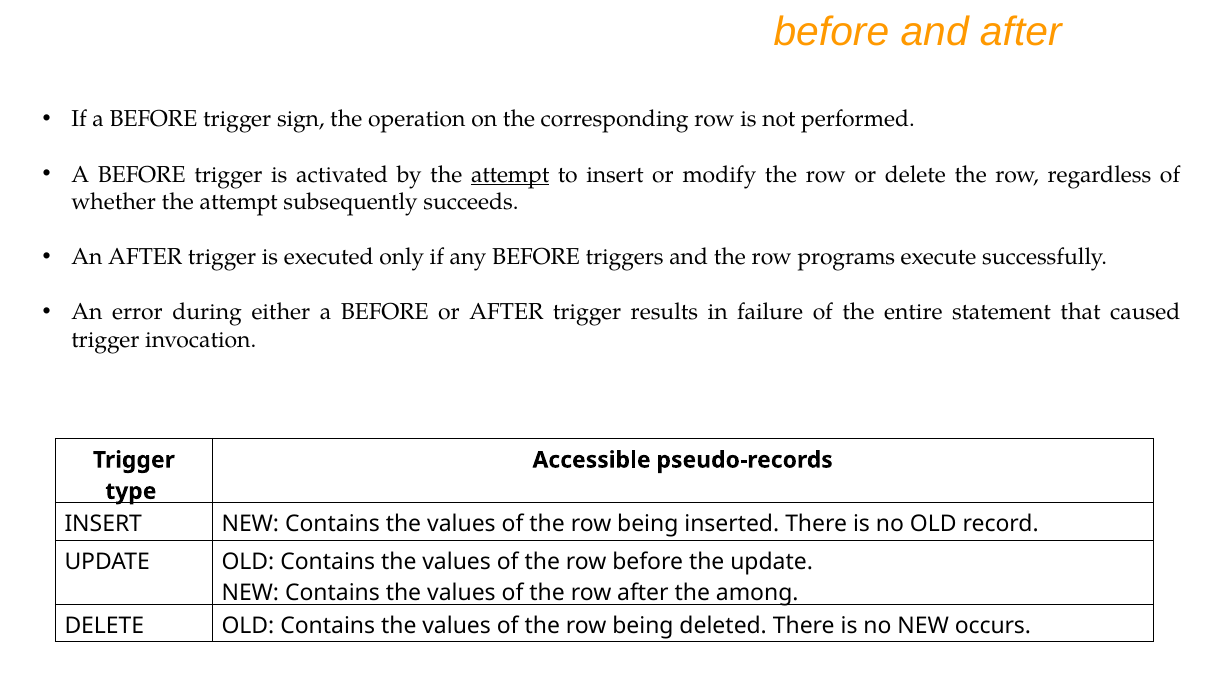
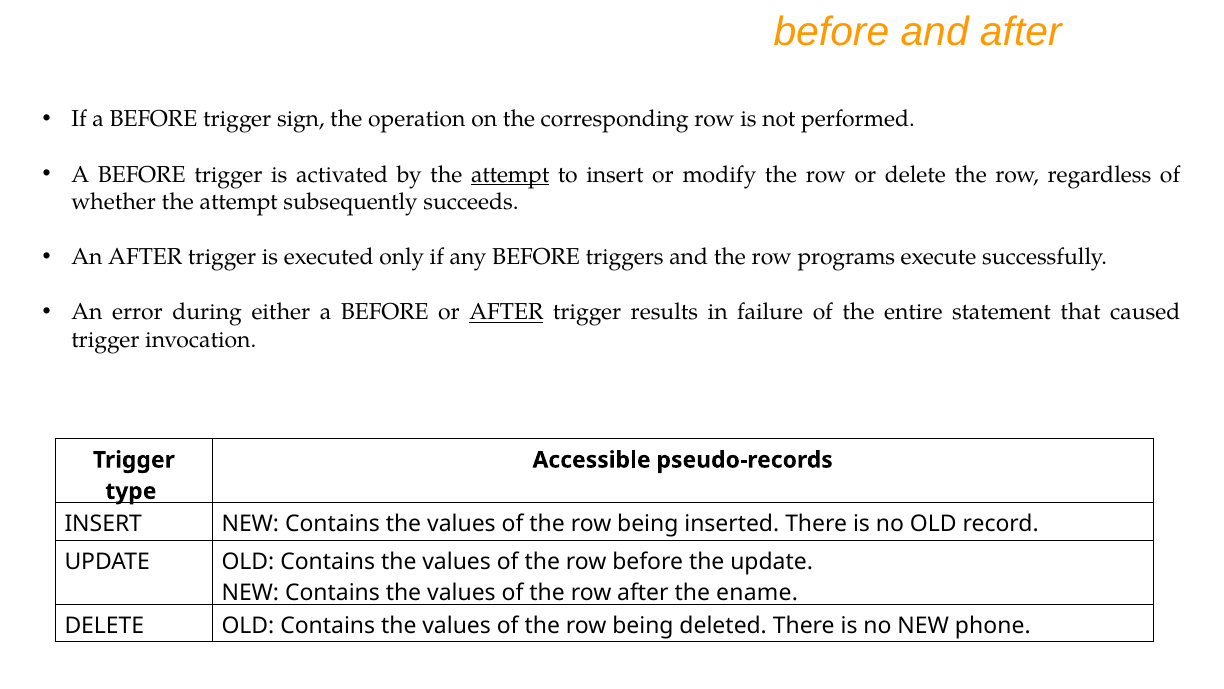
AFTER underline: none -> present (506, 312)
among: among -> ename (757, 592)
occurs: occurs -> phone (993, 626)
